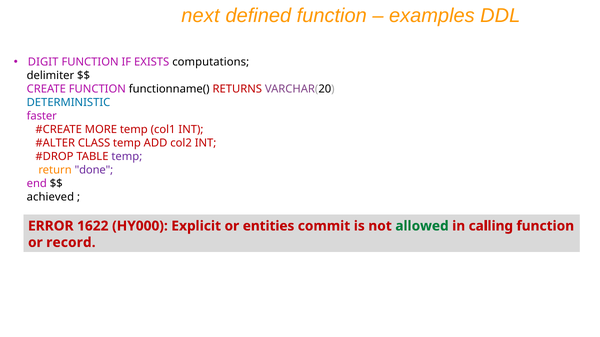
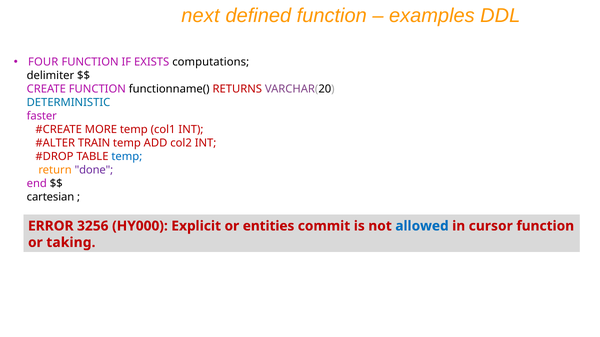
DIGIT: DIGIT -> FOUR (43, 62)
CLASS: CLASS -> TRAIN (94, 143)
temp colour: purple -> blue (127, 157)
achieved: achieved -> cartesian (50, 197)
1622: 1622 -> 3256 (93, 226)
allowed colour: green -> blue (422, 226)
calling: calling -> cursor (491, 226)
record: record -> taking (71, 243)
